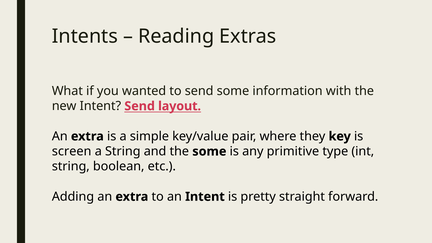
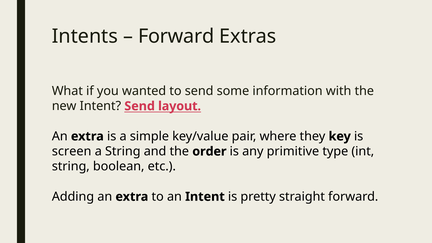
Reading: Reading -> Forward (176, 36)
the some: some -> order (209, 151)
